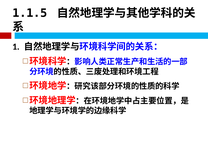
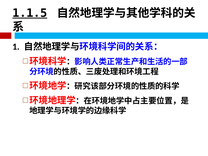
1.1.5 underline: none -> present (30, 13)
